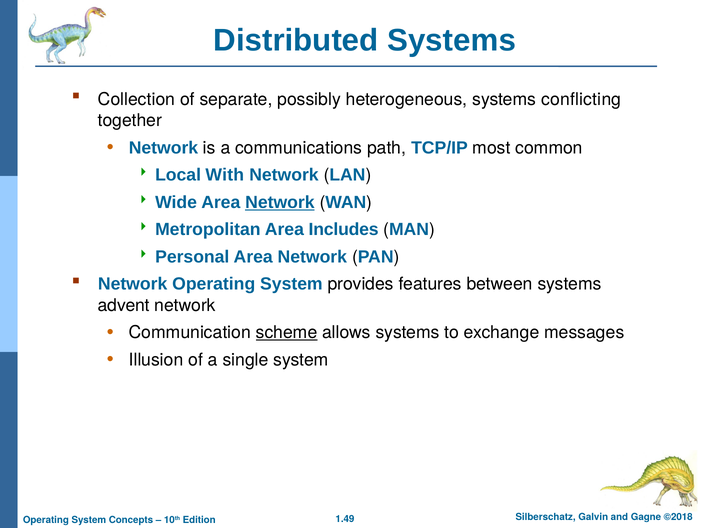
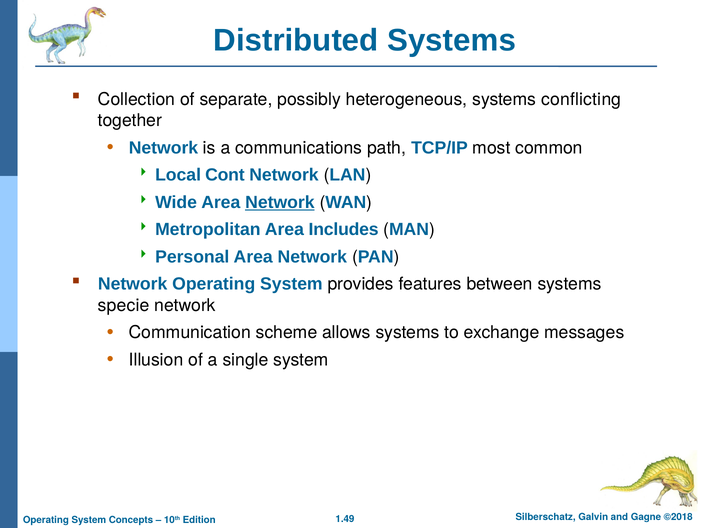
With: With -> Cont (225, 175)
advent: advent -> specie (124, 305)
scheme underline: present -> none (287, 333)
